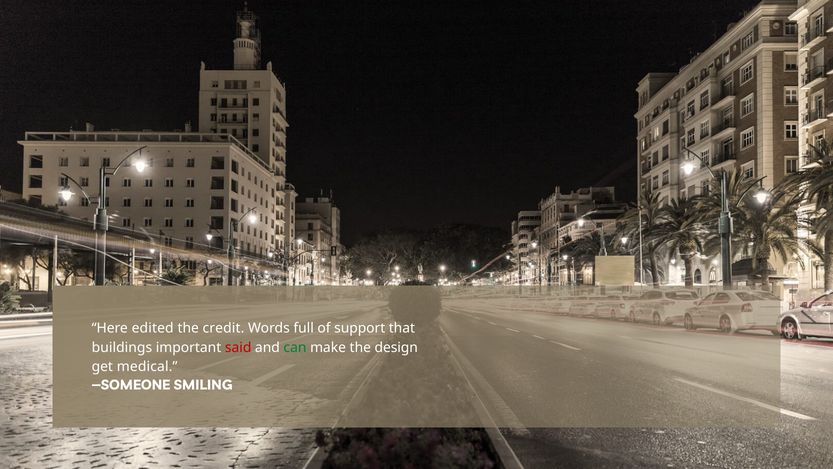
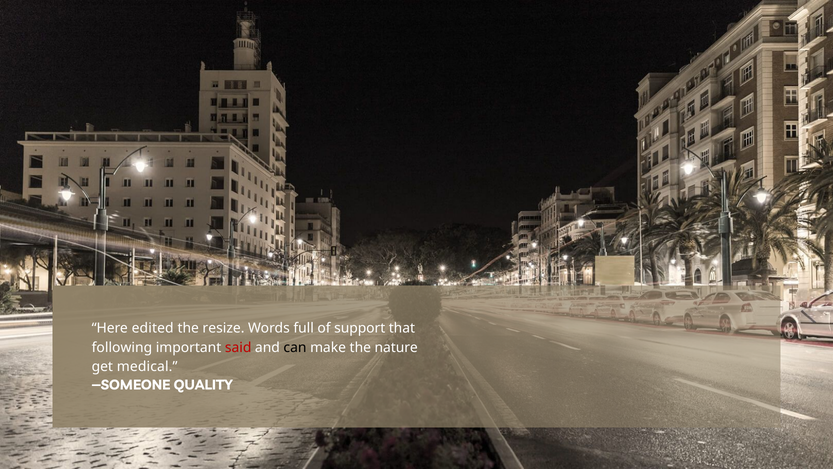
credit: credit -> resize (224, 328)
buildings: buildings -> following (122, 347)
can colour: green -> black (295, 347)
design: design -> nature (396, 347)
SMILING: SMILING -> QUALITY (203, 385)
